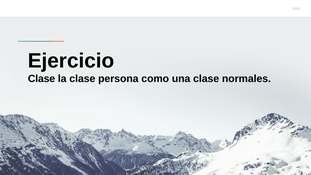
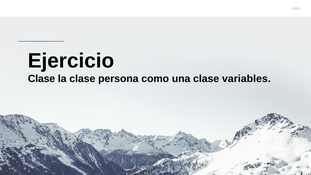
normales: normales -> variables (246, 79)
